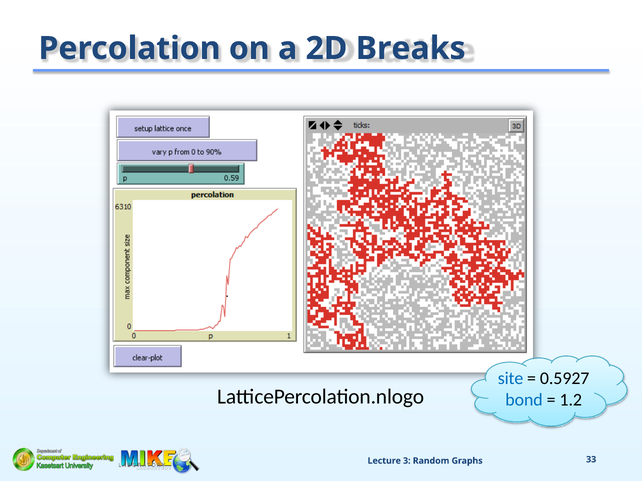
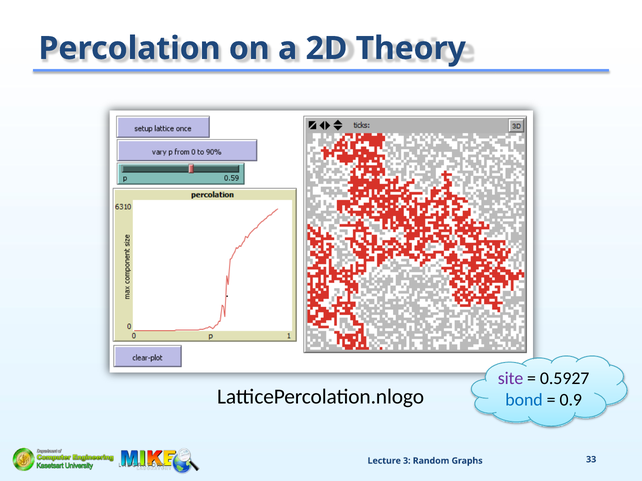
Breaks: Breaks -> Theory (411, 48)
site colour: blue -> purple (511, 379)
1.2: 1.2 -> 0.9 (571, 400)
